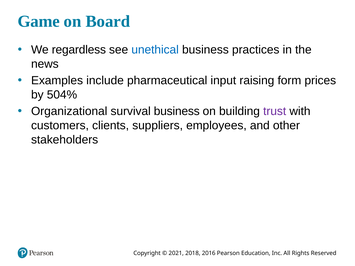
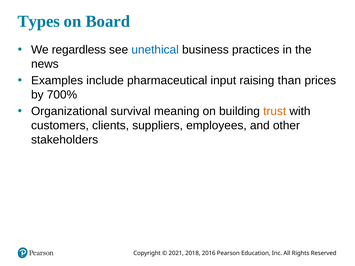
Game: Game -> Types (39, 21)
form: form -> than (289, 81)
504%: 504% -> 700% (62, 95)
survival business: business -> meaning (177, 111)
trust colour: purple -> orange (275, 111)
